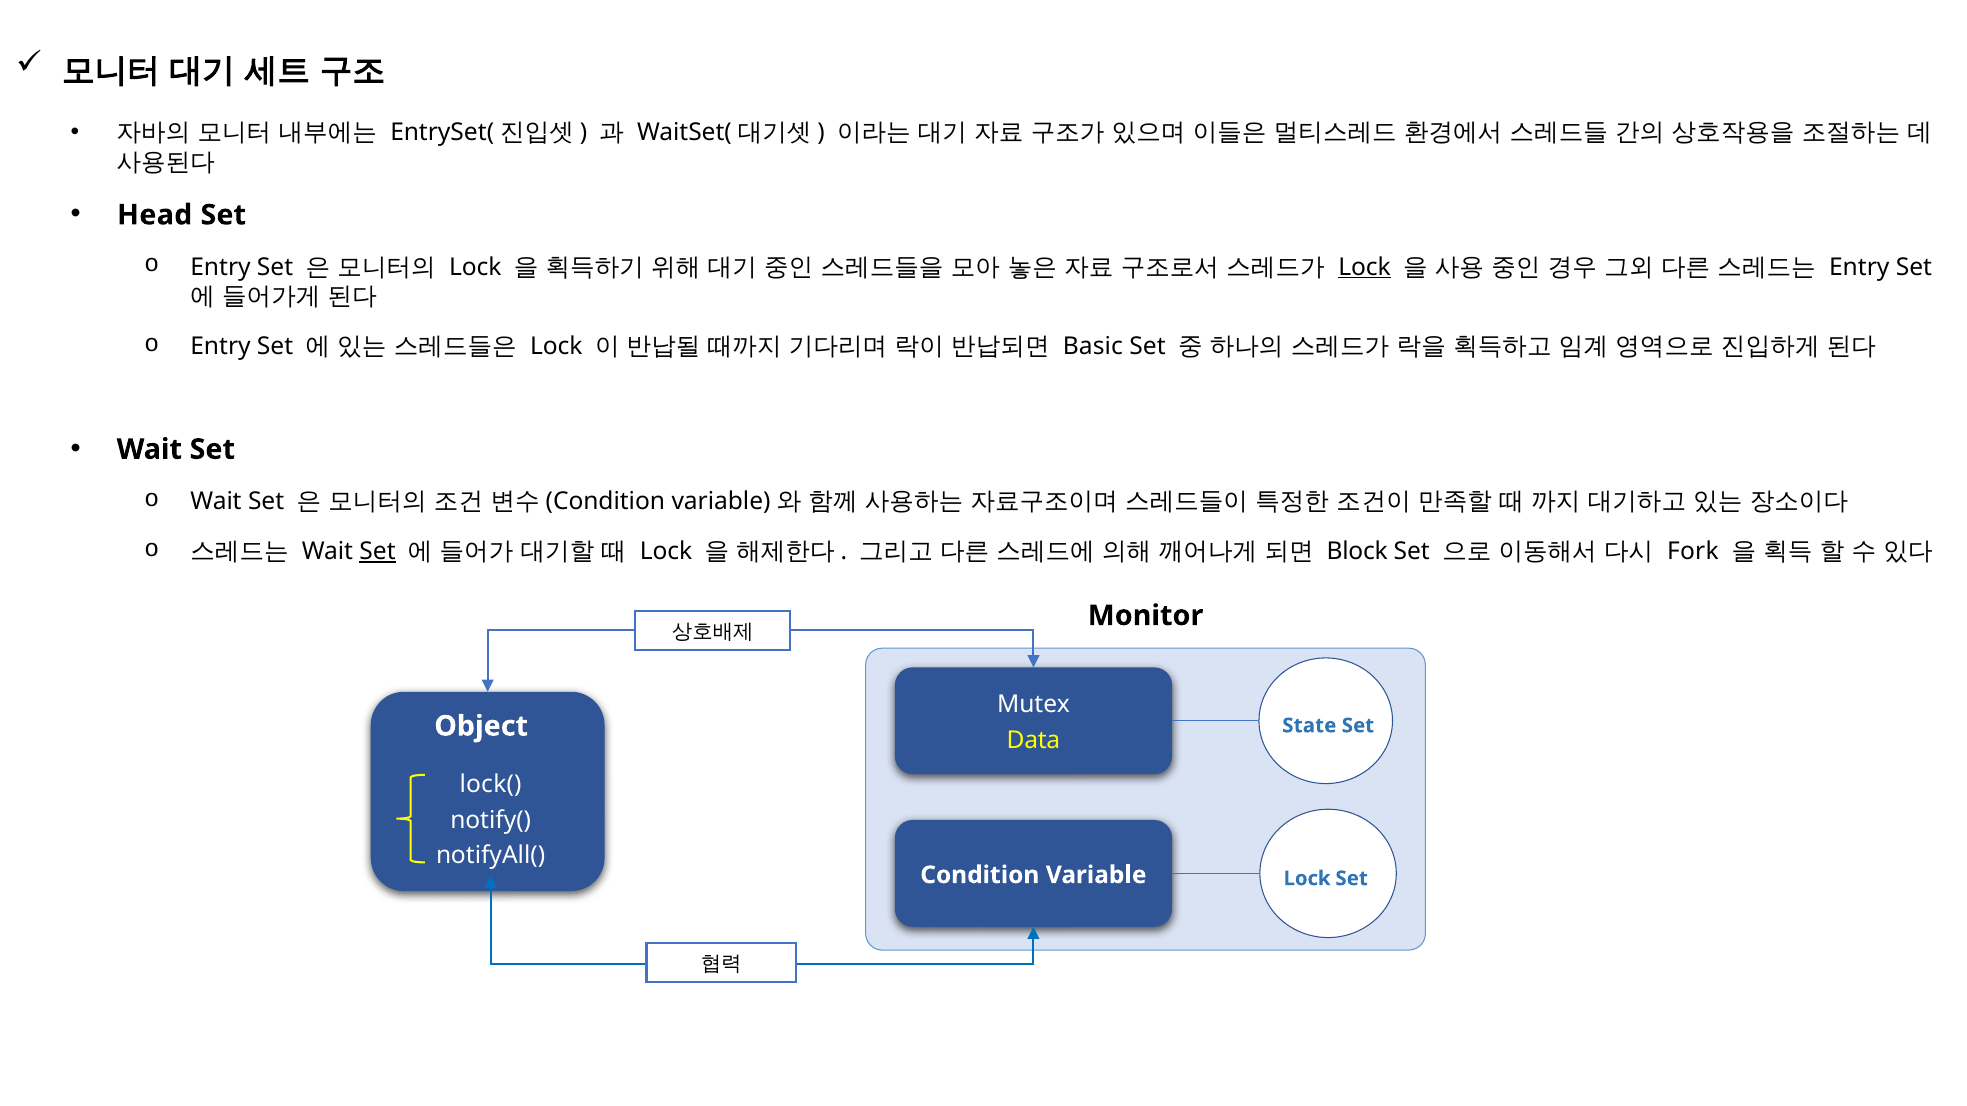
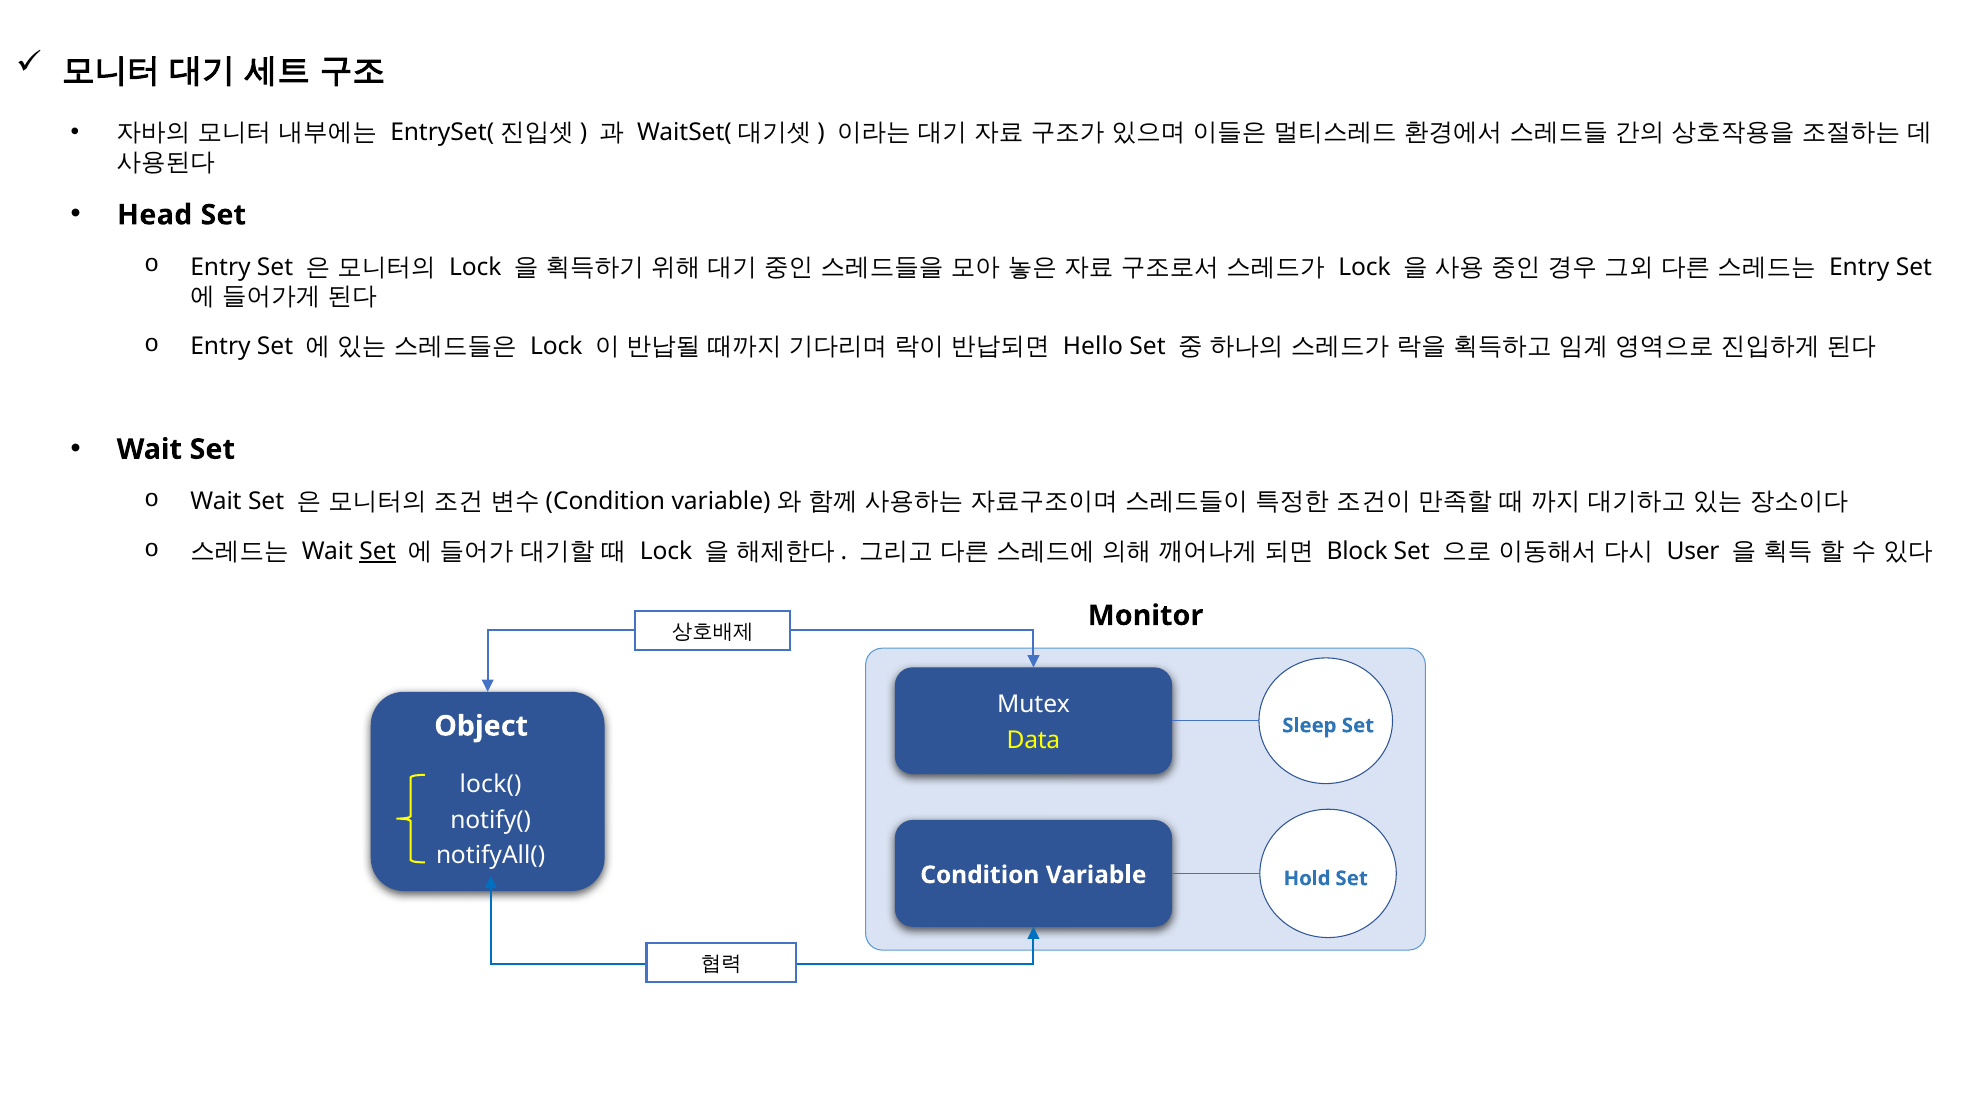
Lock underline: present -> none (1365, 267)
Basic: Basic -> Hello (1093, 347)
Fork: Fork -> User (1693, 552)
State: State -> Sleep (1309, 726)
Lock: Lock -> Hold (1307, 879)
